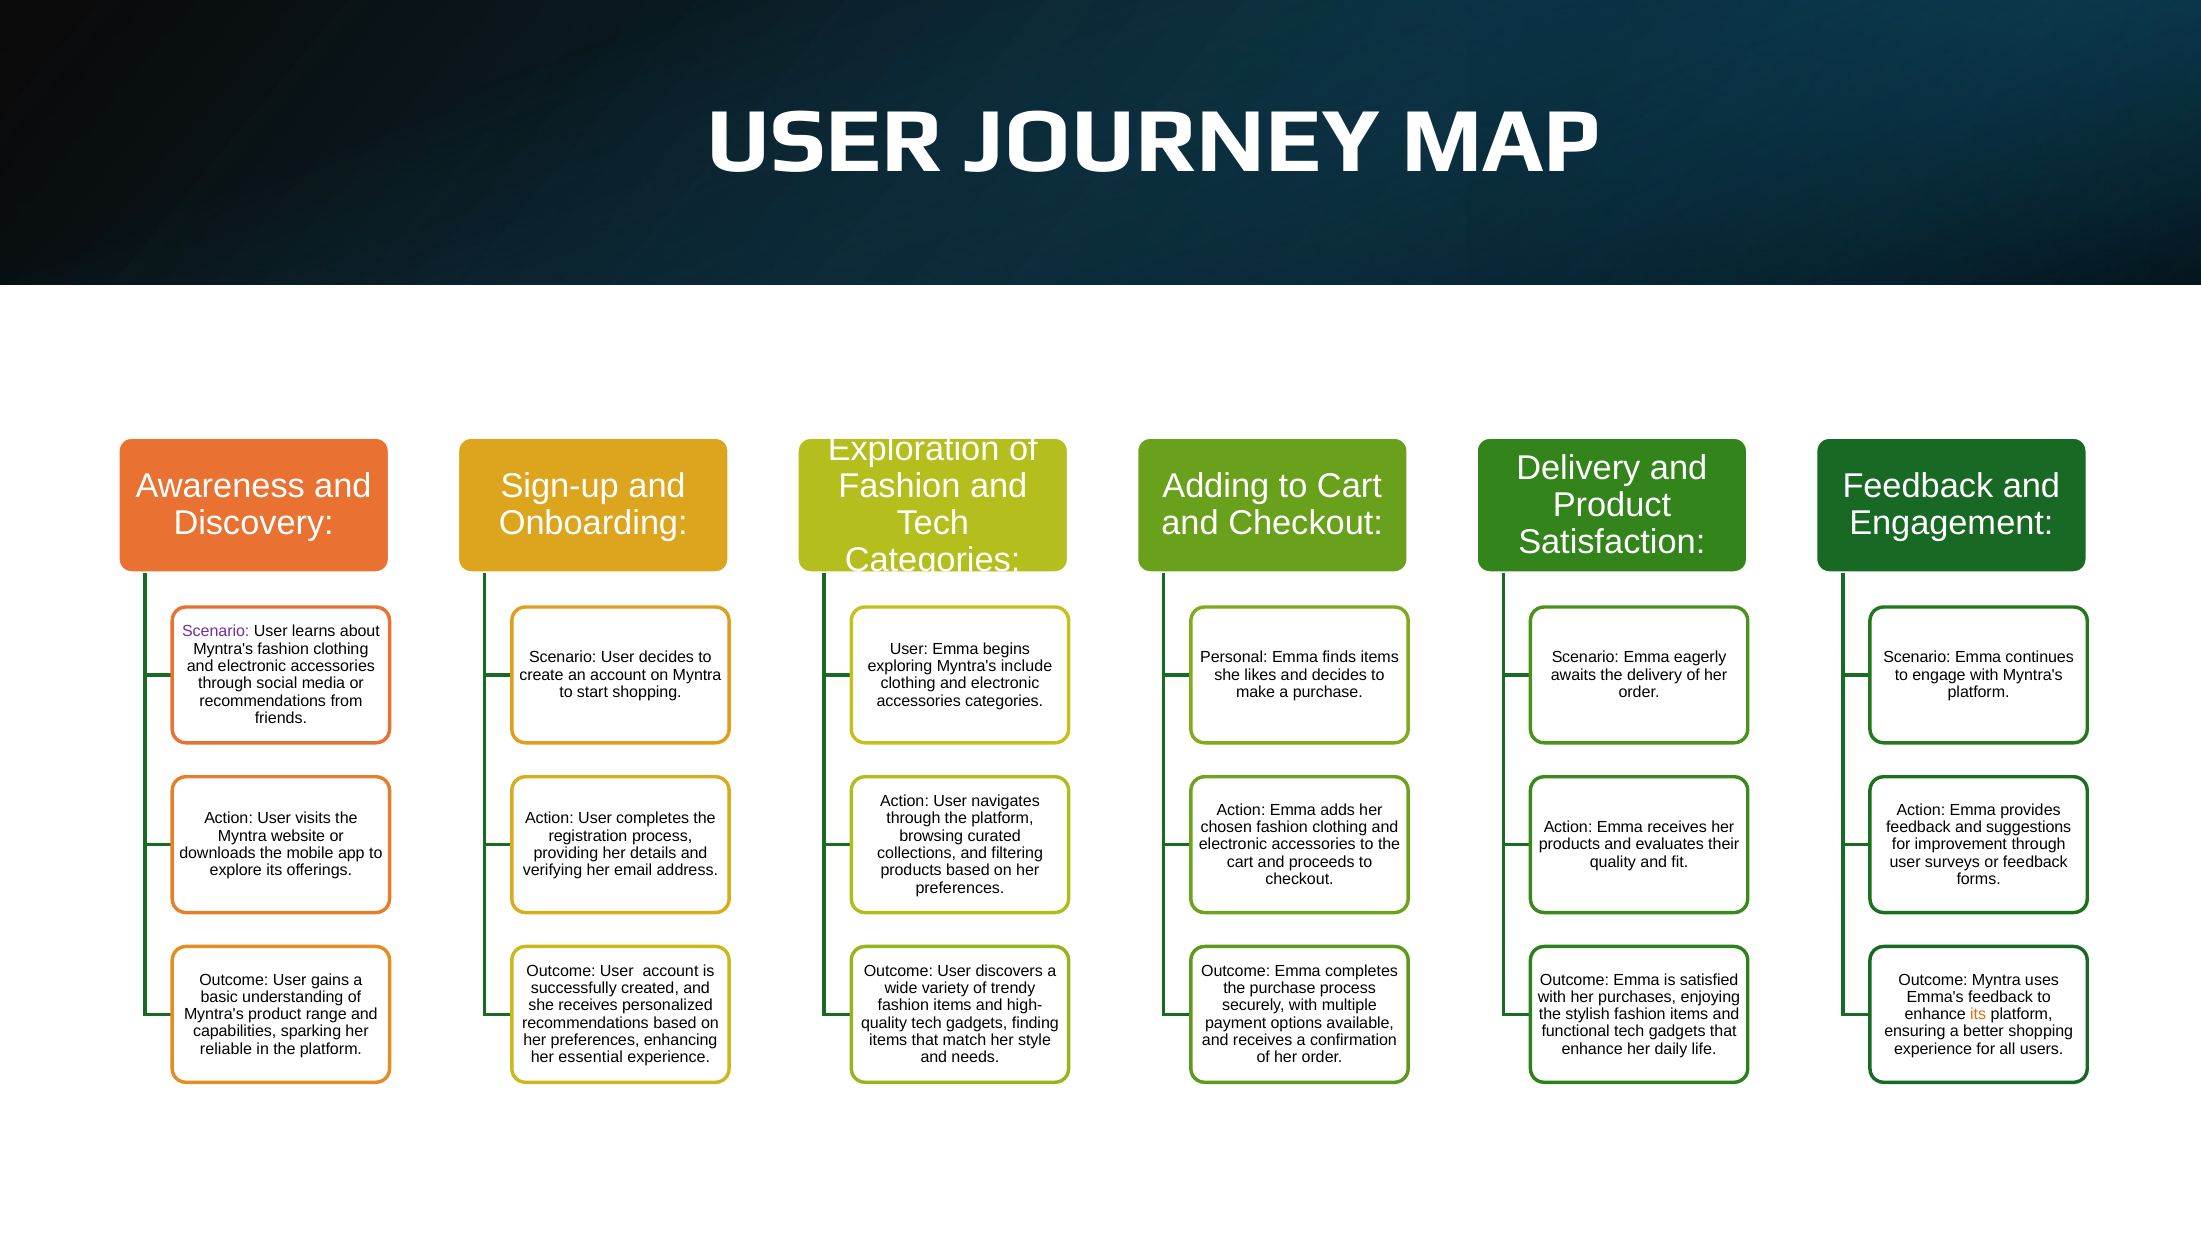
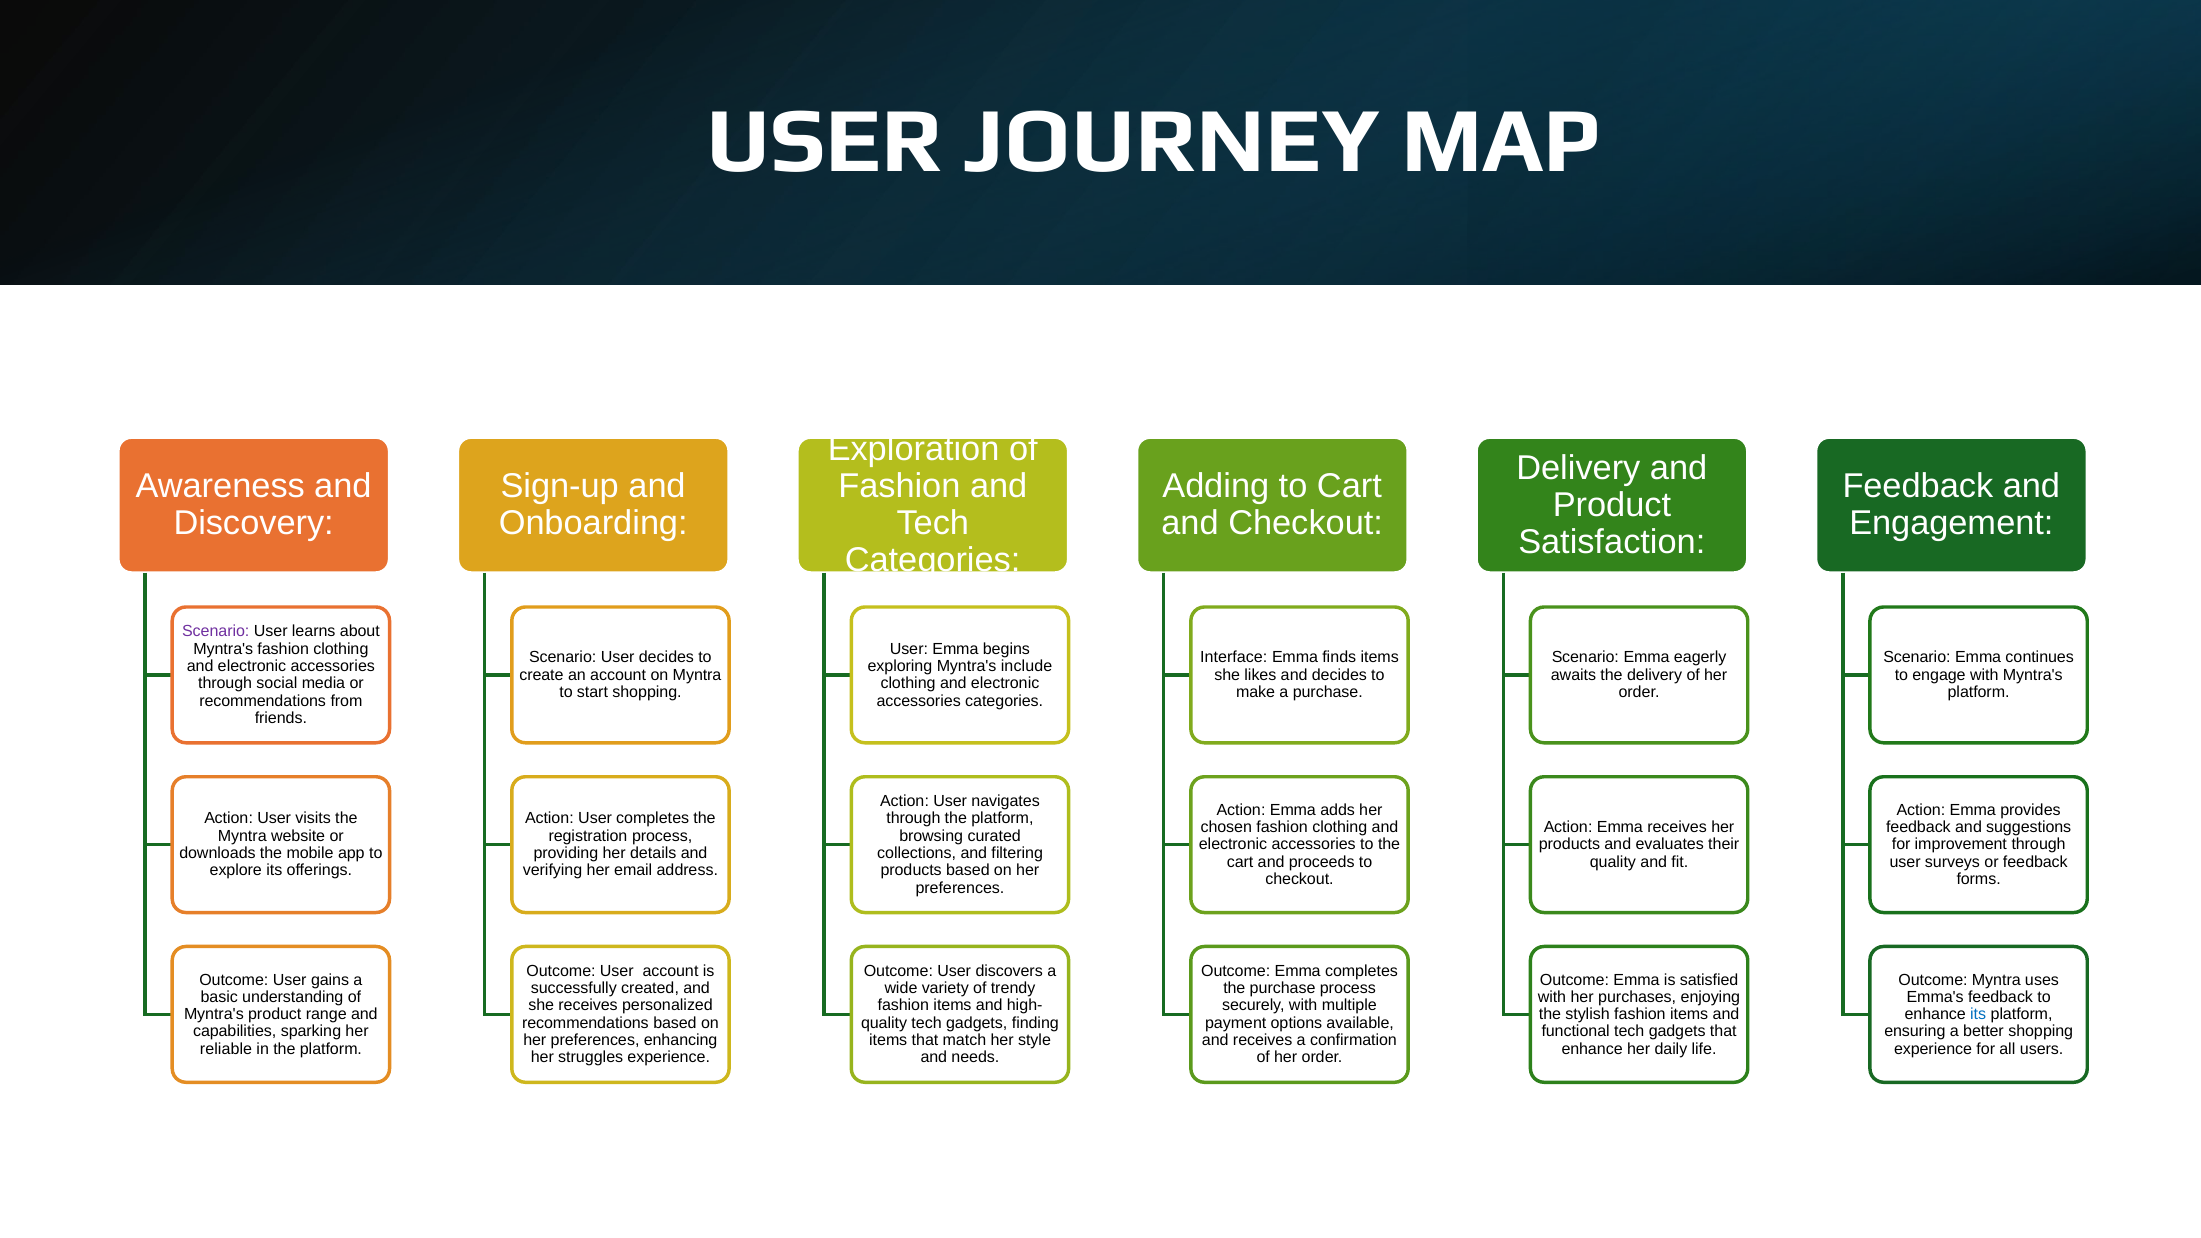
Personal: Personal -> Interface (1234, 658)
its colour: orange -> blue (1978, 1014)
essential: essential -> struggles (591, 1058)
